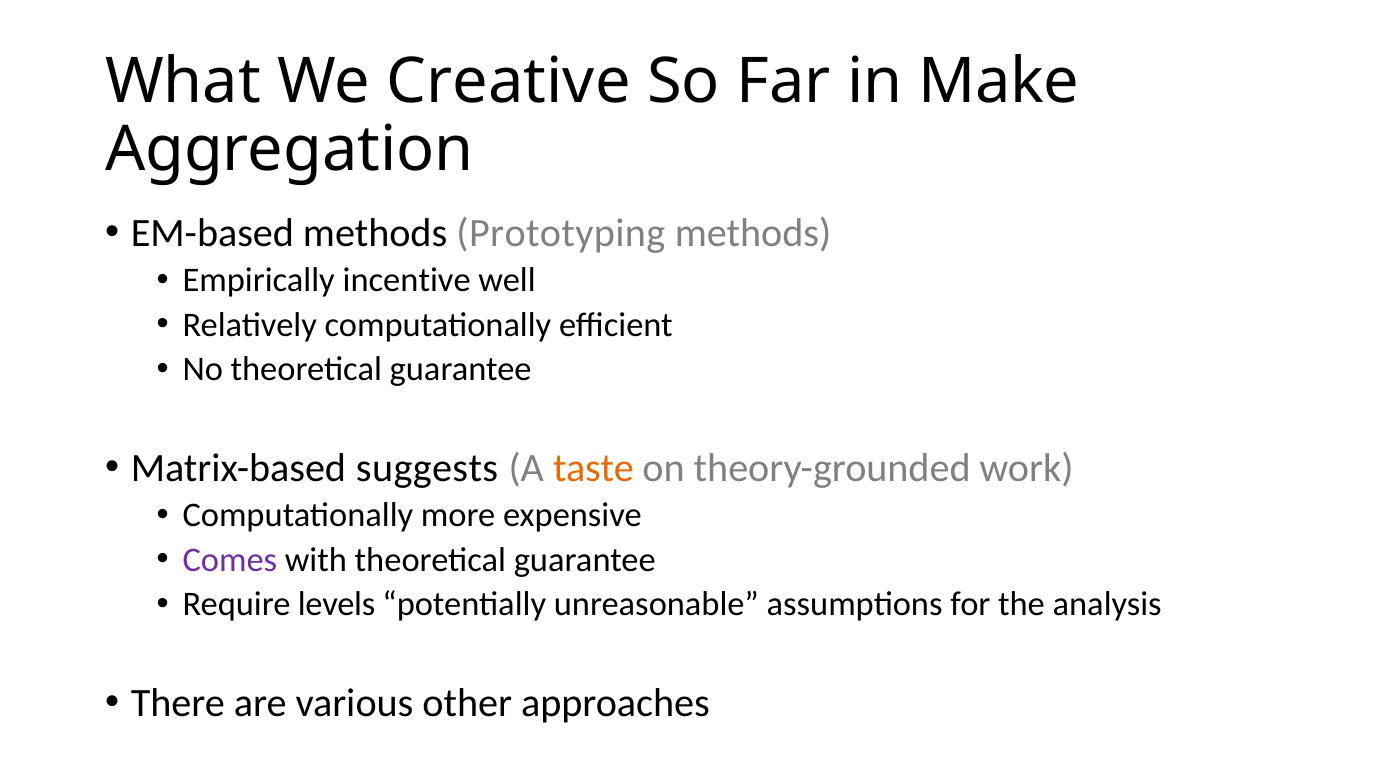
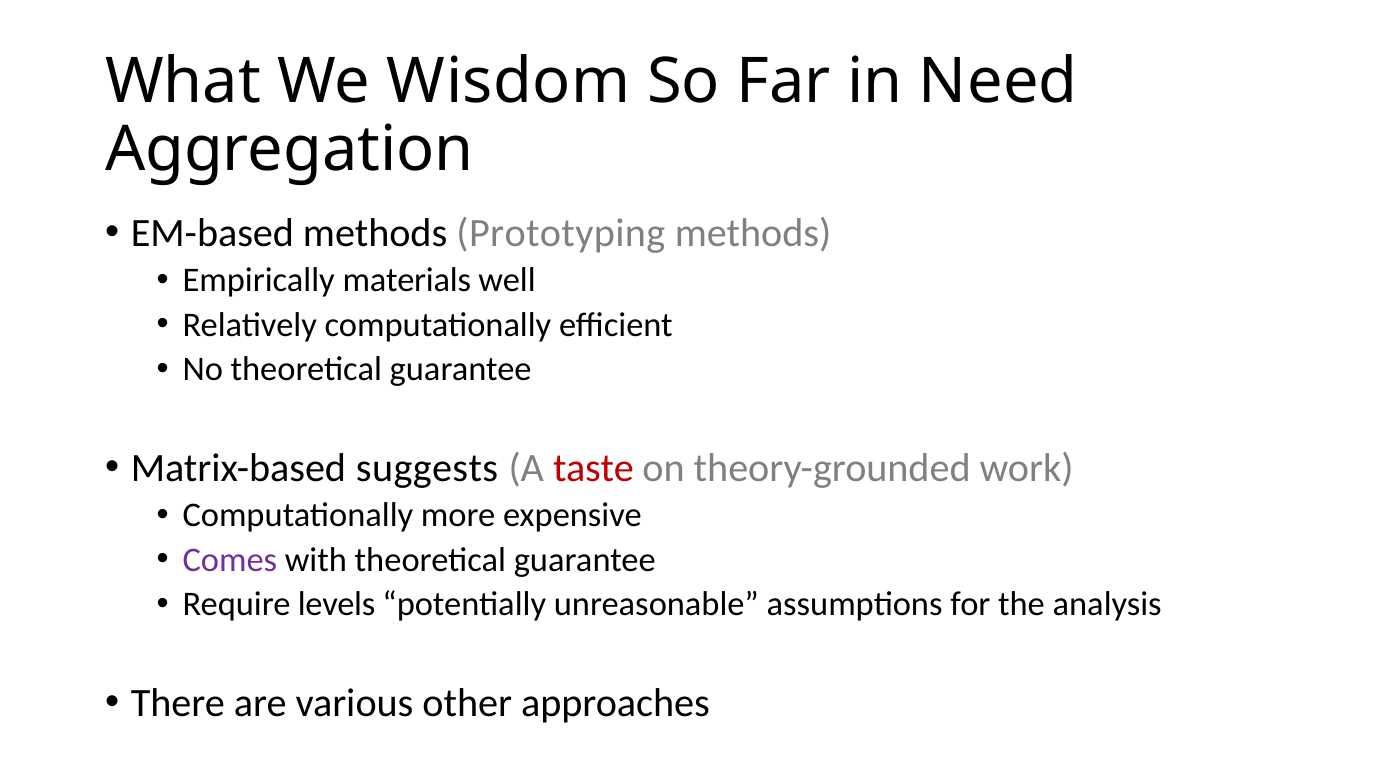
Creative: Creative -> Wisdom (509, 82)
Make: Make -> Need (998, 82)
incentive: incentive -> materials (407, 280)
taste colour: orange -> red (593, 468)
